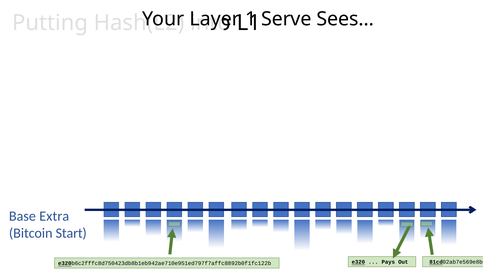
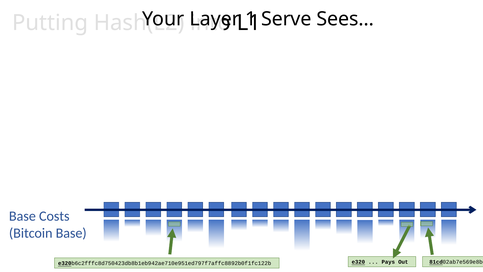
Extra: Extra -> Costs (54, 216)
Bitcoin Start: Start -> Base (71, 233)
